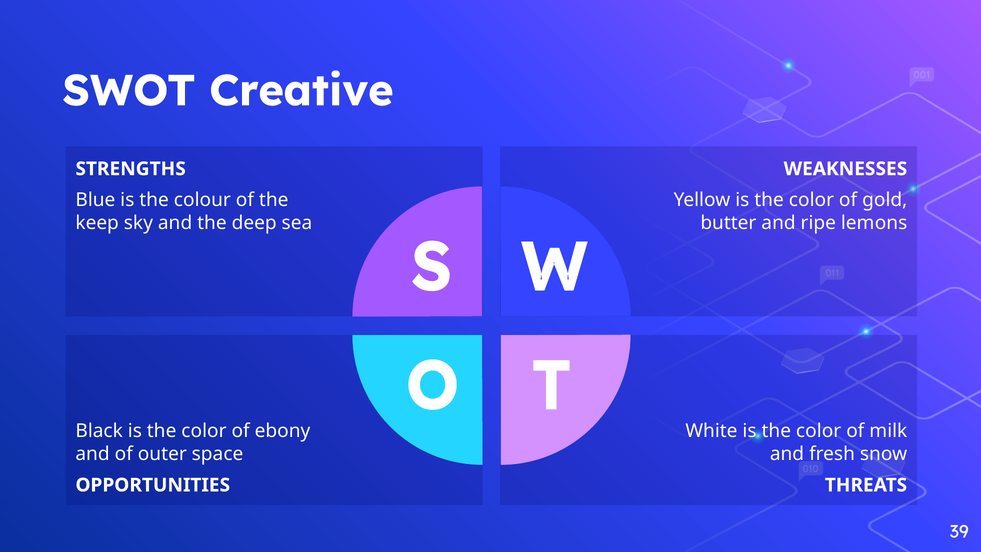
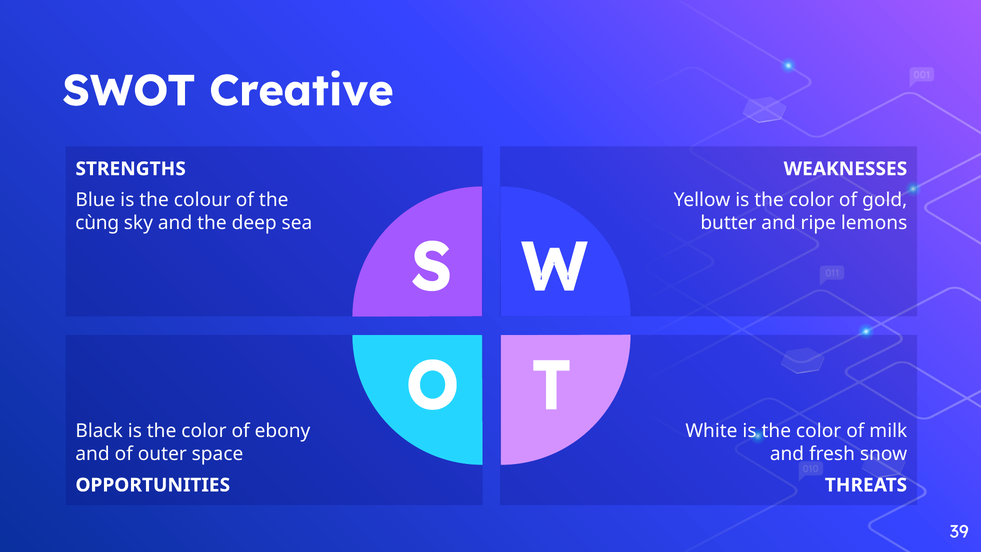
keep: keep -> cùng (97, 223)
